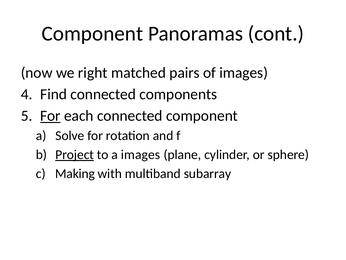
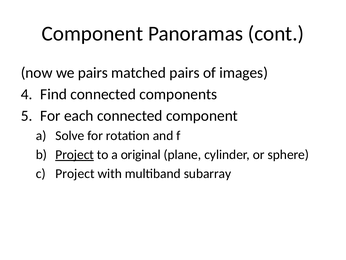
we right: right -> pairs (93, 73)
For underline: present -> none (50, 116)
a images: images -> original (141, 154)
Making: Making -> Project (75, 173)
